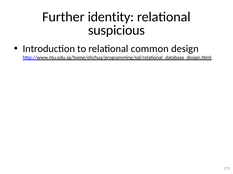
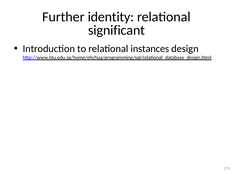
suspicious: suspicious -> significant (117, 30)
common: common -> instances (150, 49)
